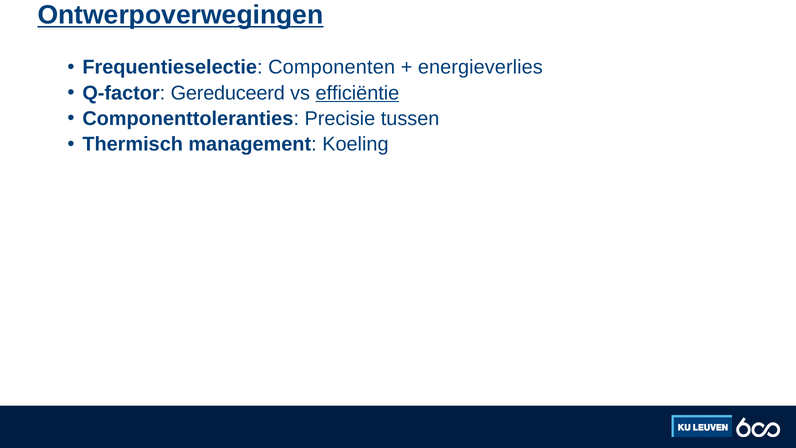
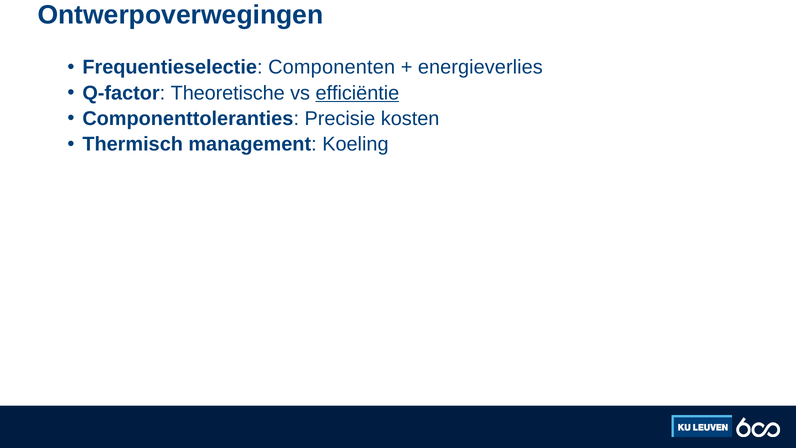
Ontwerpoverwegingen underline: present -> none (181, 15)
Gereduceerd: Gereduceerd -> Theoretische (228, 93)
tussen: tussen -> kosten (410, 119)
